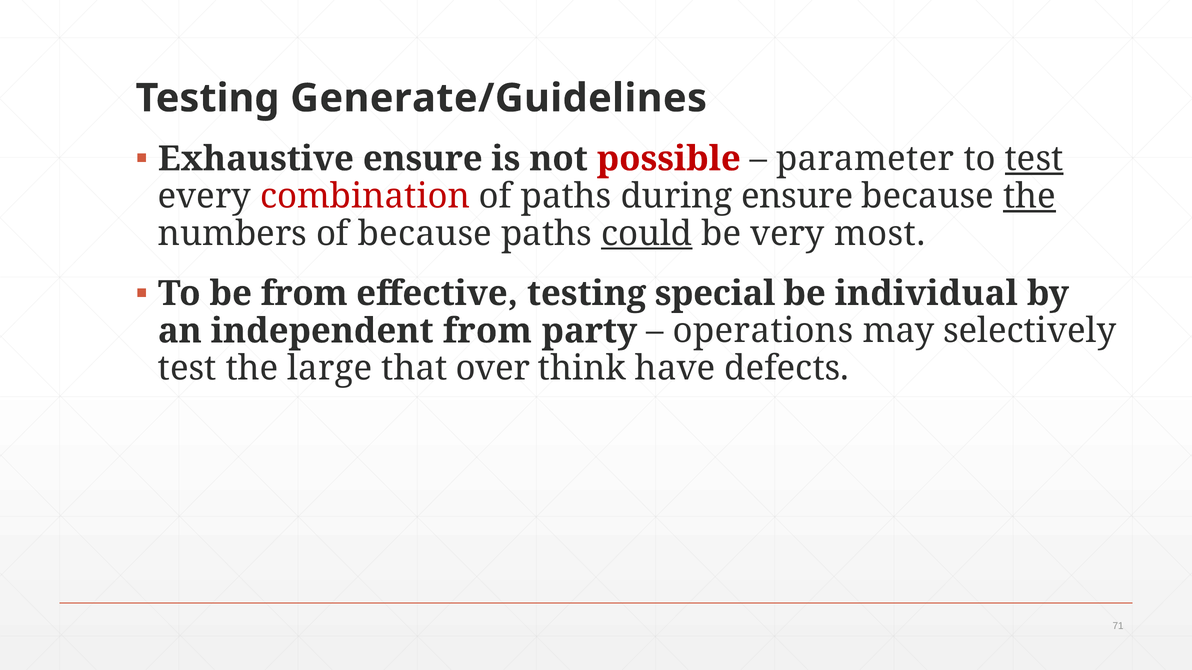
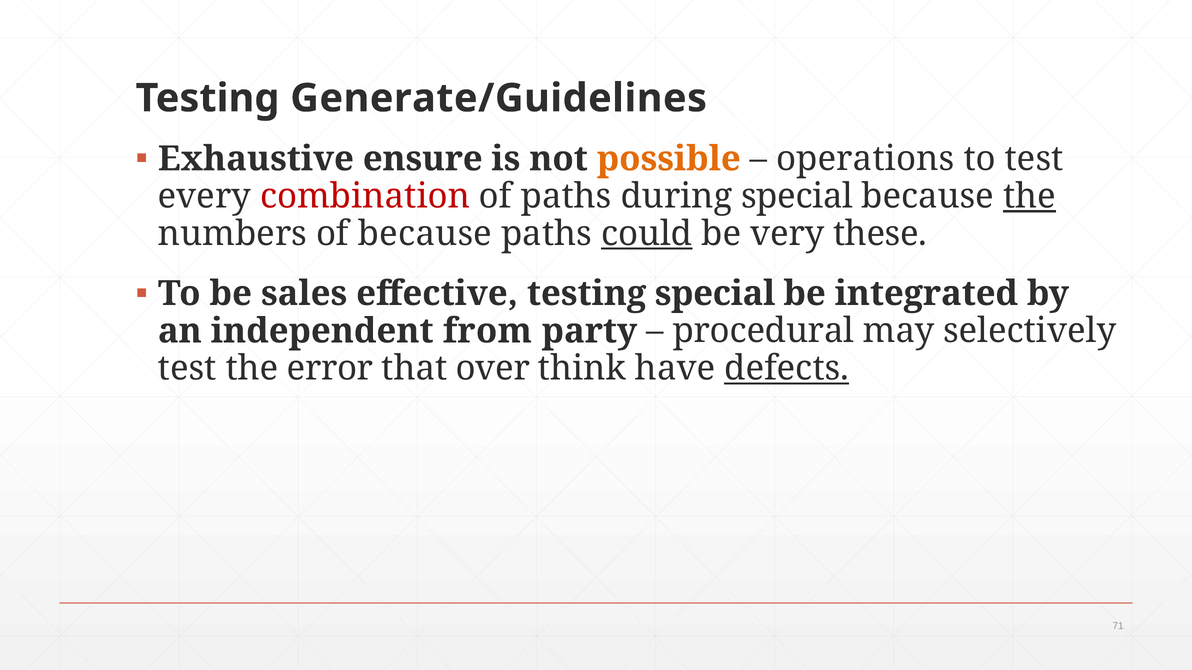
possible colour: red -> orange (669, 159)
parameter: parameter -> operations (865, 159)
test underline: present -> none (1034, 159)
during ensure: ensure -> special (797, 196)
most: most -> these (880, 234)
be from: from -> sales (304, 294)
individual: individual -> integrated (926, 294)
operations: operations -> procedural (763, 331)
large: large -> error (330, 369)
defects underline: none -> present (787, 369)
